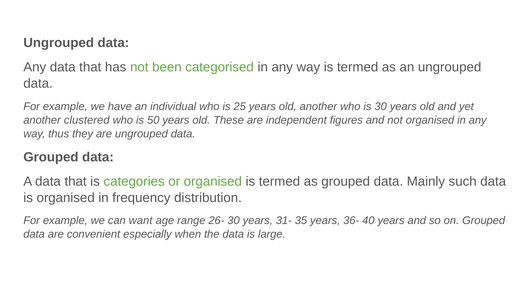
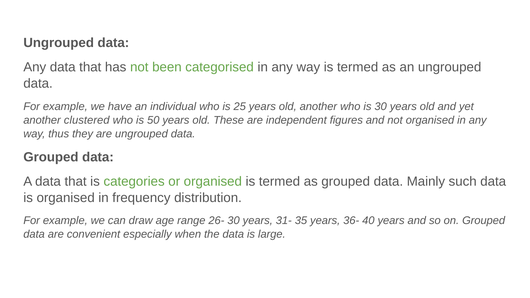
want: want -> draw (141, 221)
